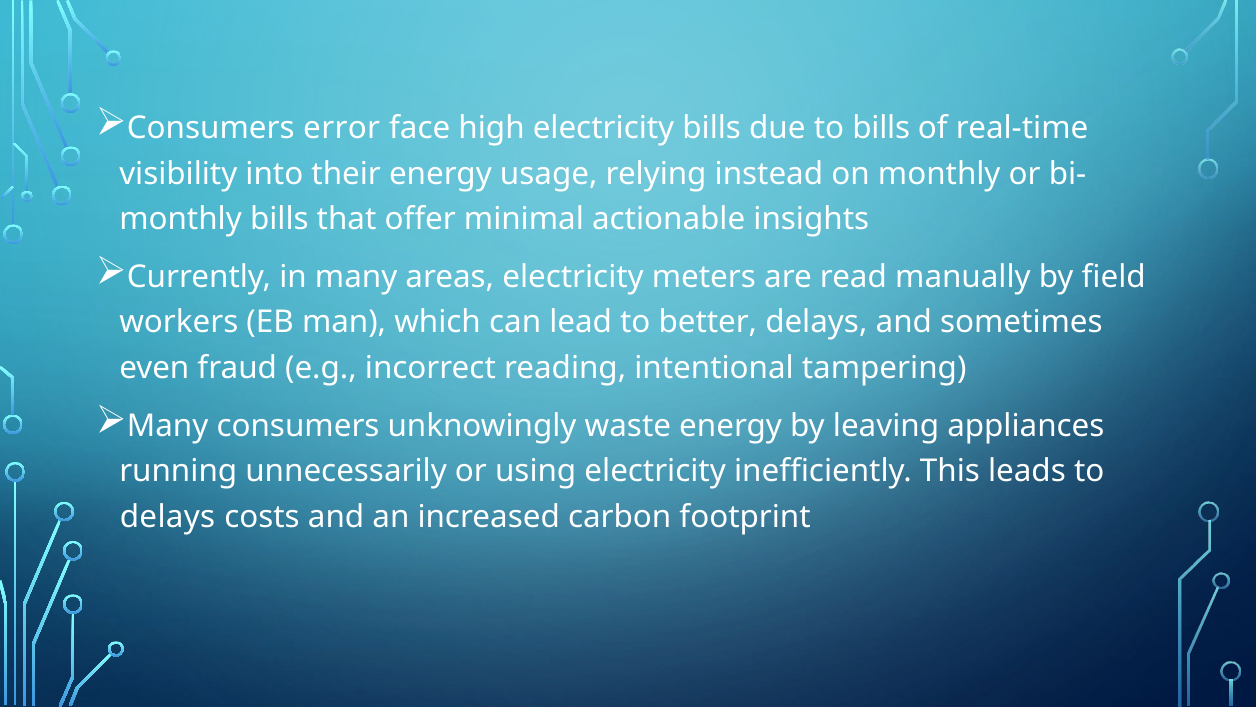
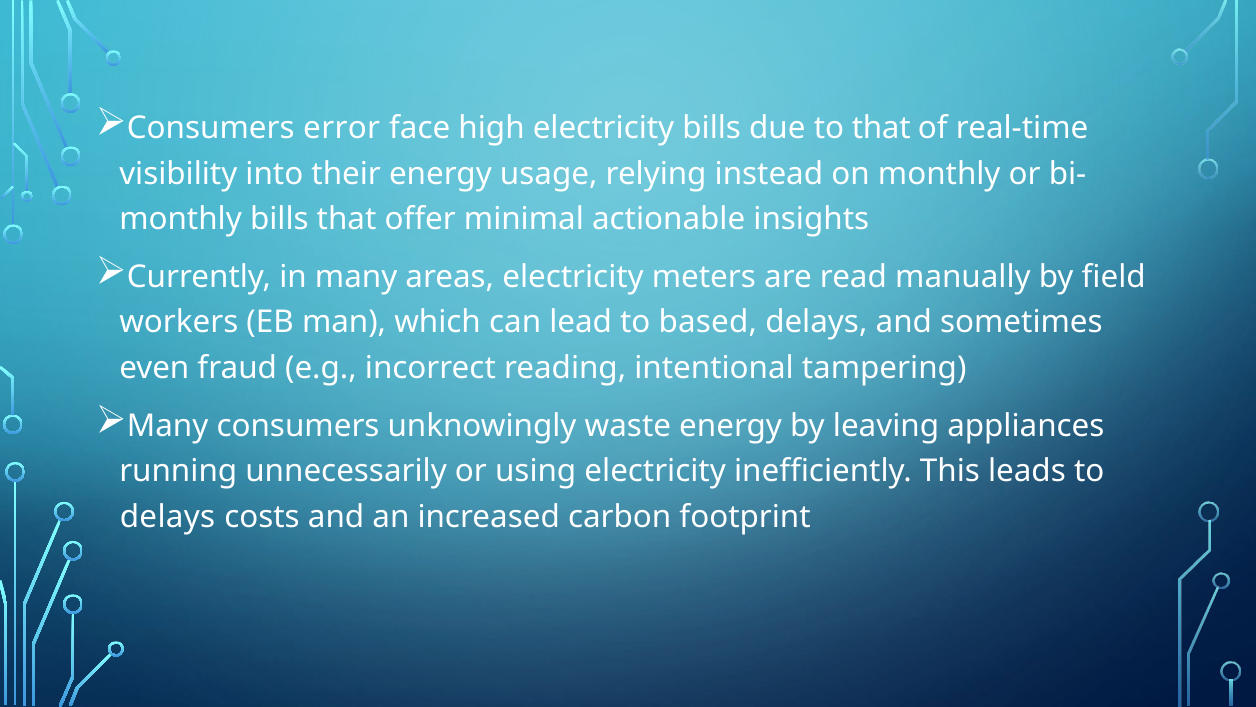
to bills: bills -> that (881, 128)
better: better -> based (708, 322)
